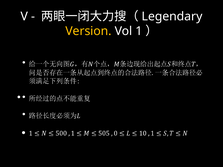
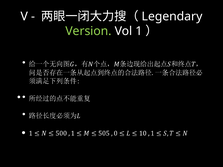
Version colour: yellow -> light green (88, 31)
